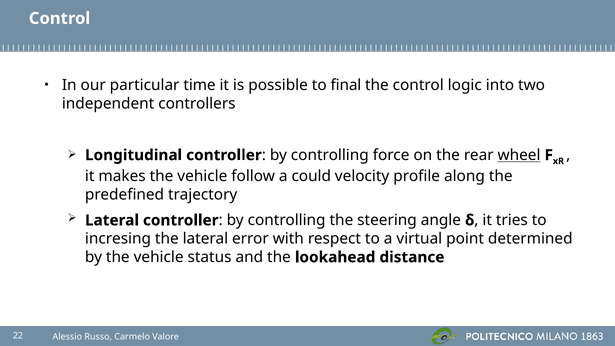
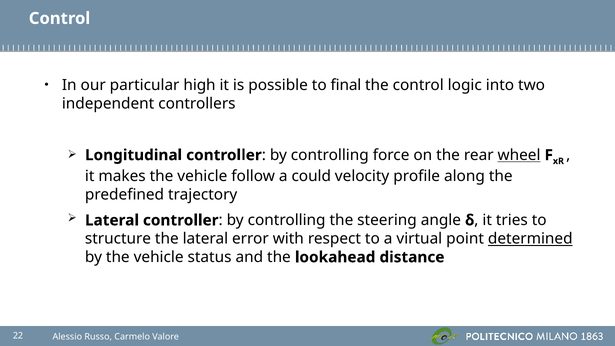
time: time -> high (200, 85)
incresing: incresing -> structure (118, 239)
determined underline: none -> present (530, 239)
